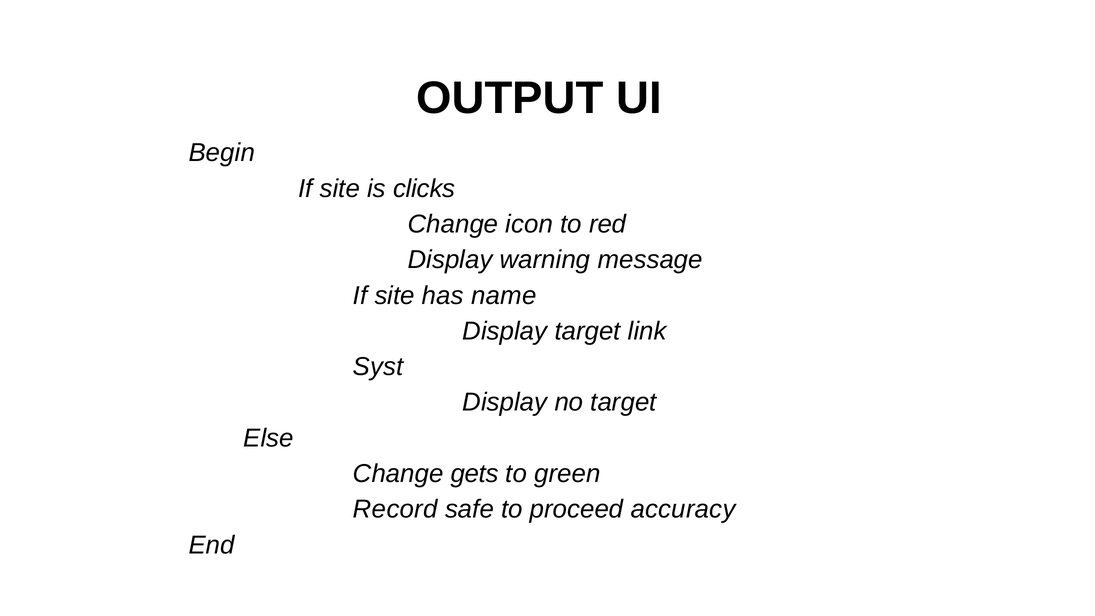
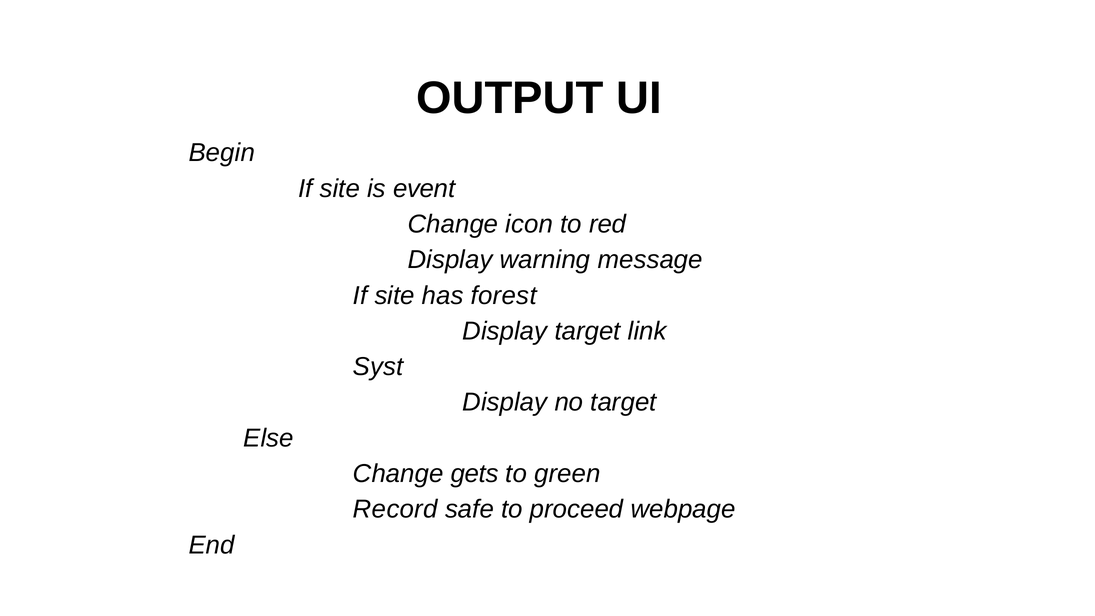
clicks: clicks -> event (424, 189)
name: name -> forest (504, 295)
accuracy: accuracy -> webpage (683, 509)
